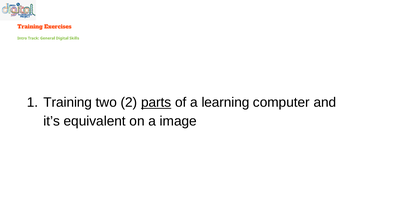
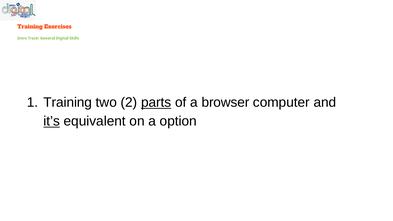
learning: learning -> browser (225, 102)
it’s underline: none -> present (52, 121)
image: image -> option (178, 121)
